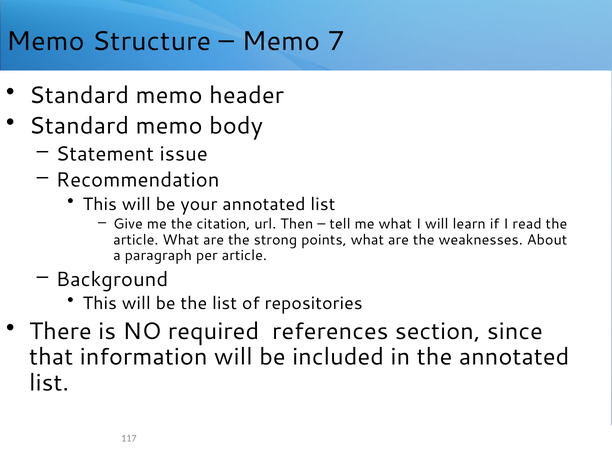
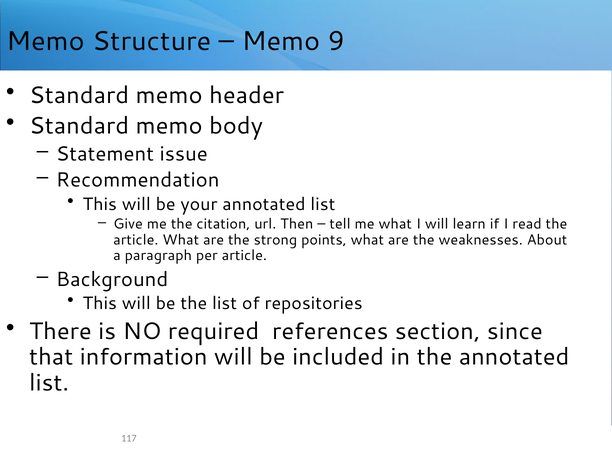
7: 7 -> 9 (337, 41)
